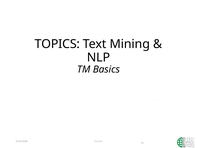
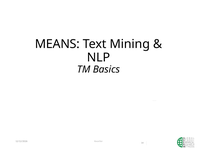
TOPICS: TOPICS -> MEANS (57, 44)
